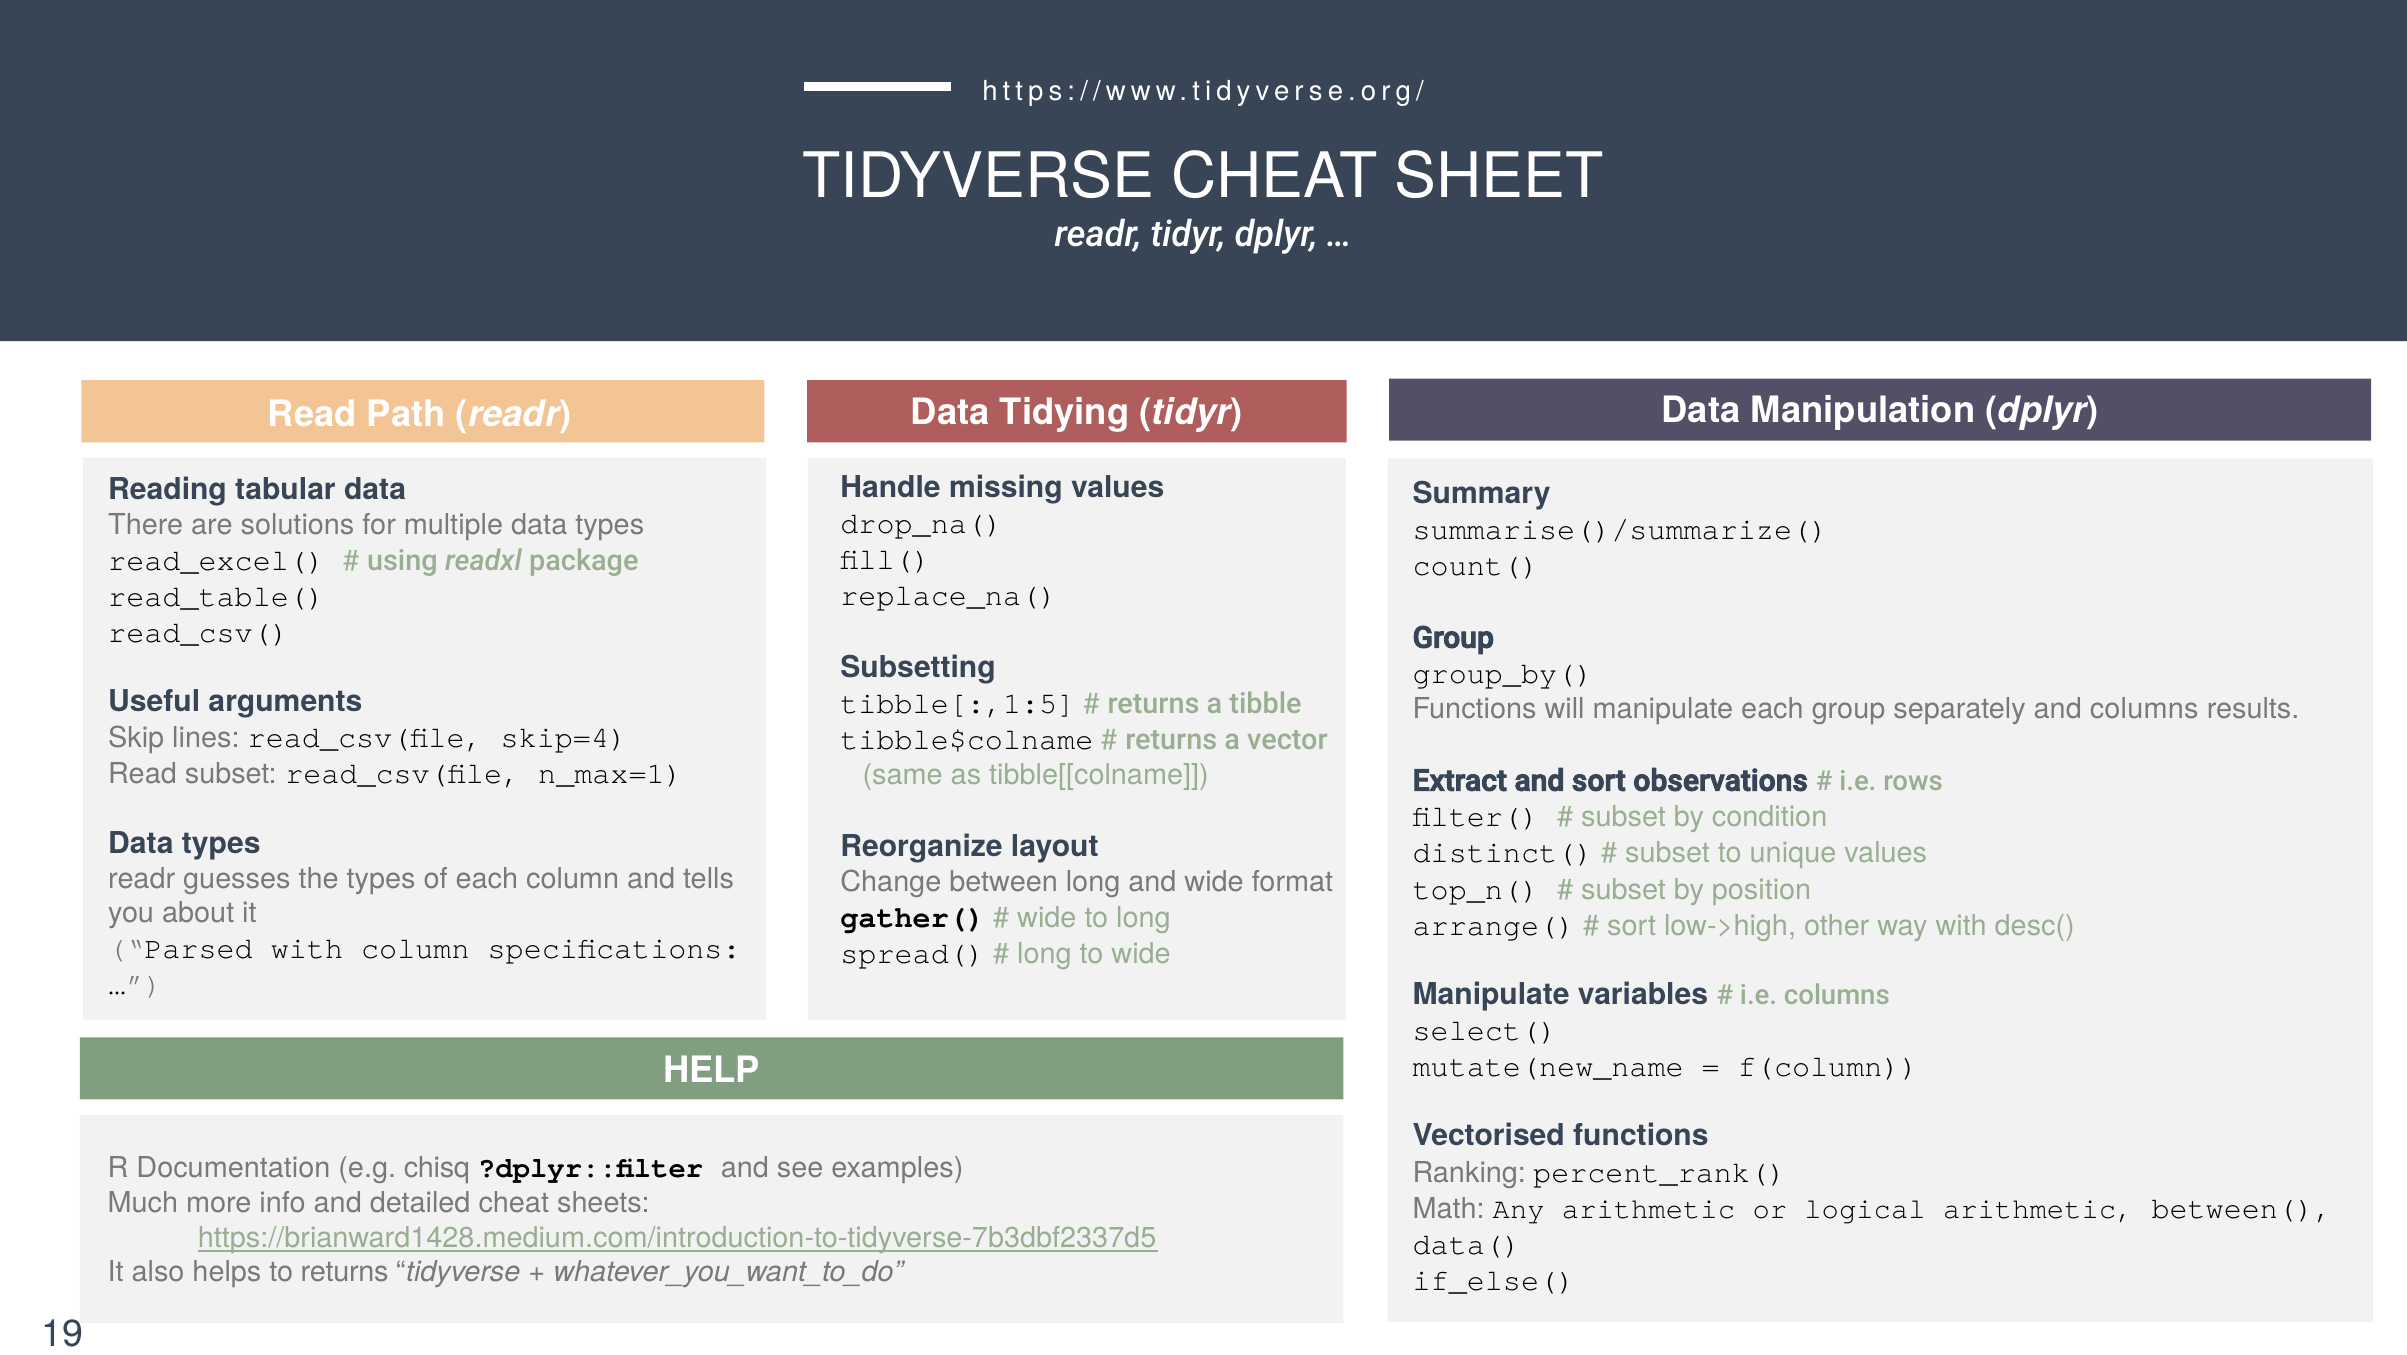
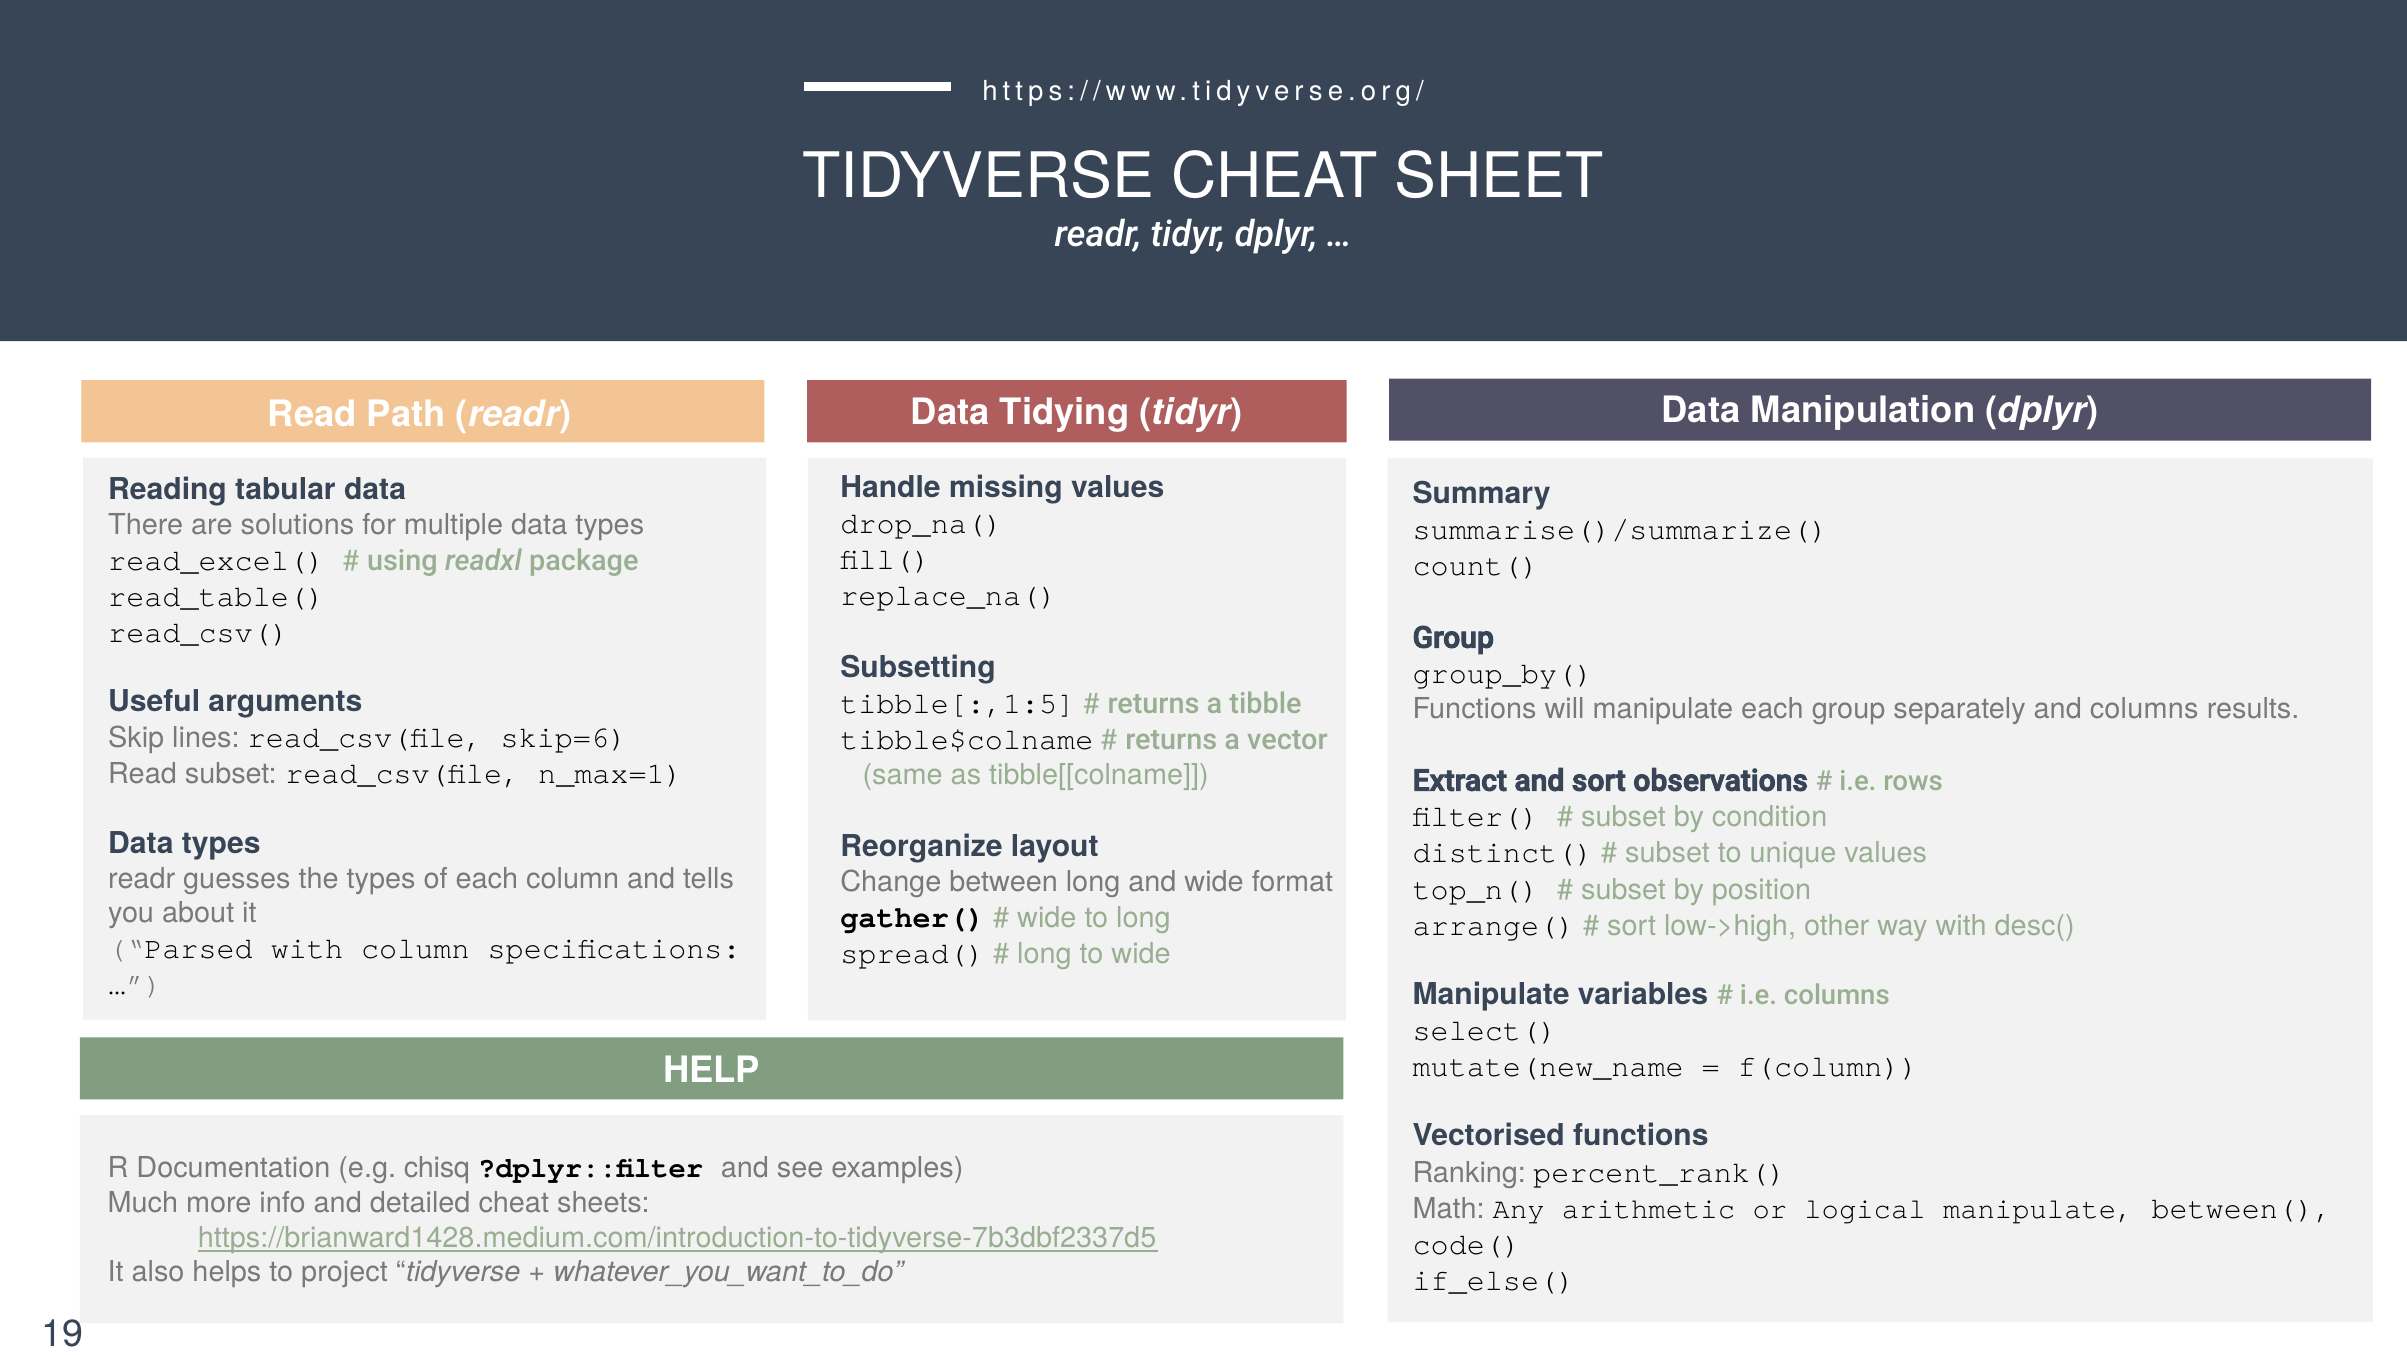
skip=4: skip=4 -> skip=6 (564, 738)
logical arithmetic: arithmetic -> manipulate (2038, 1208)
data(: data( -> code( (1467, 1244)
to returns: returns -> project (345, 1272)
